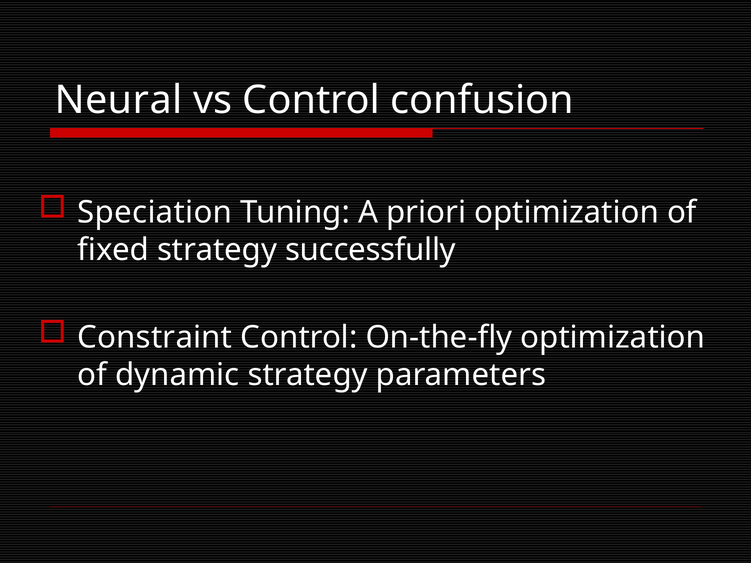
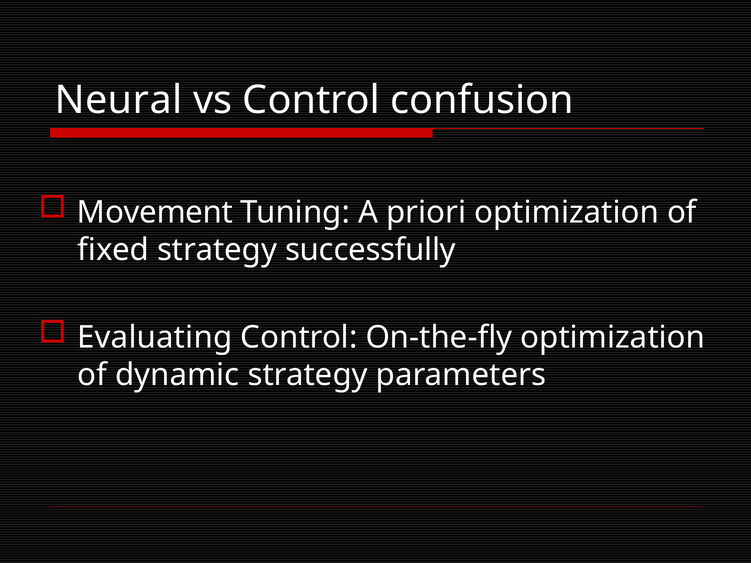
Speciation: Speciation -> Movement (155, 212)
Constraint: Constraint -> Evaluating (155, 338)
